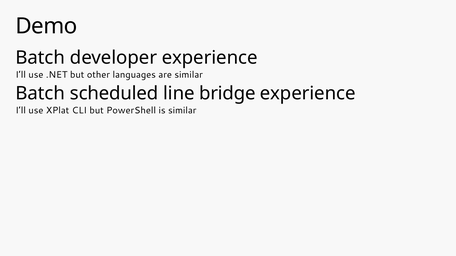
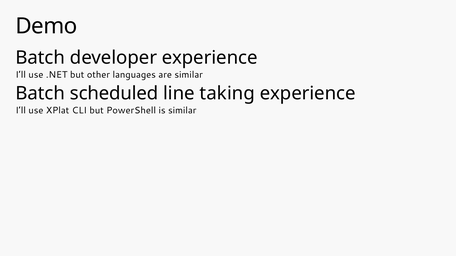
bridge: bridge -> taking (227, 94)
